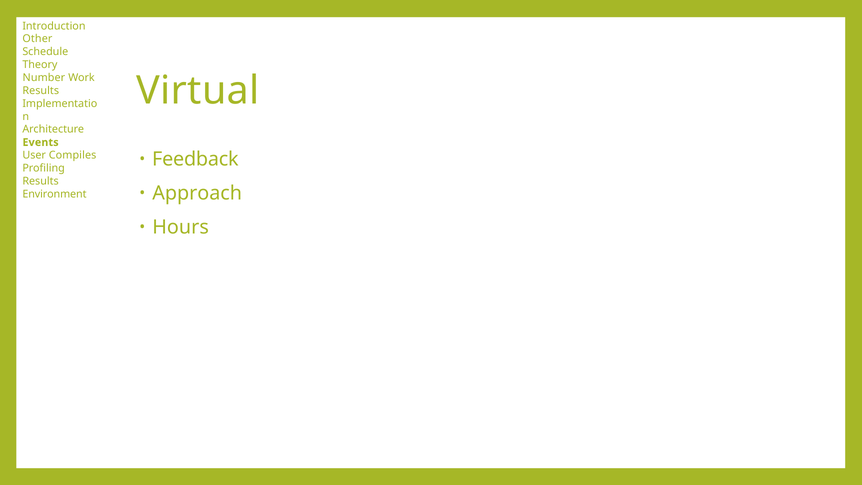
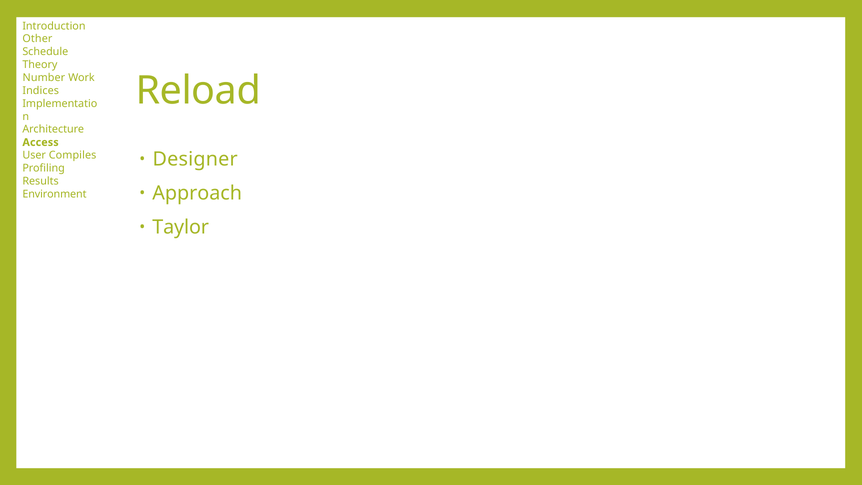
Virtual: Virtual -> Reload (198, 91)
Results: Results -> Indices (41, 91)
Events: Events -> Access (41, 142)
Feedback: Feedback -> Designer (195, 159)
Hours: Hours -> Taylor (181, 227)
